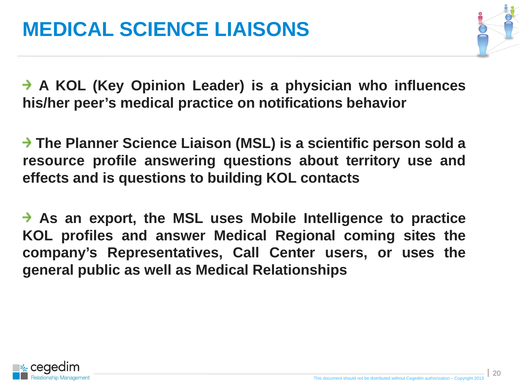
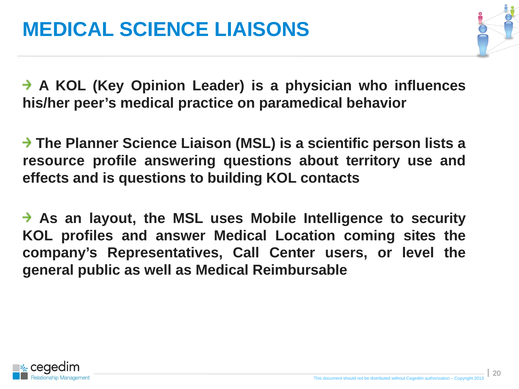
notifications: notifications -> paramedical (301, 103)
sold: sold -> lists (439, 143)
export: export -> layout (113, 218)
to practice: practice -> security (439, 218)
Regional: Regional -> Location (305, 236)
or uses: uses -> level (418, 253)
Relationships: Relationships -> Reimbursable (300, 270)
